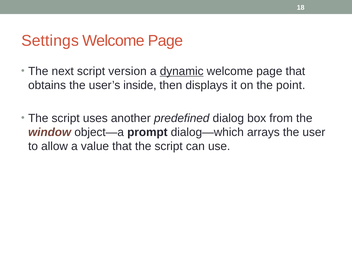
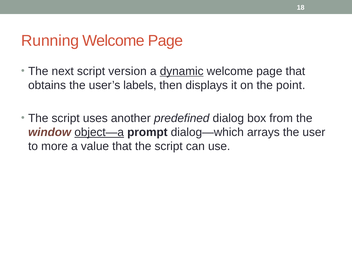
Settings: Settings -> Running (50, 41)
inside: inside -> labels (140, 85)
object—a underline: none -> present (99, 132)
allow: allow -> more (55, 146)
